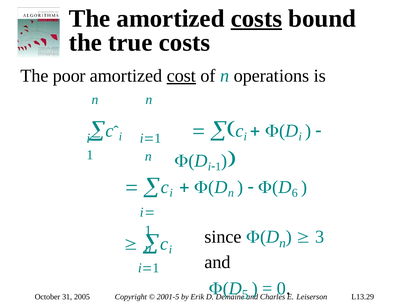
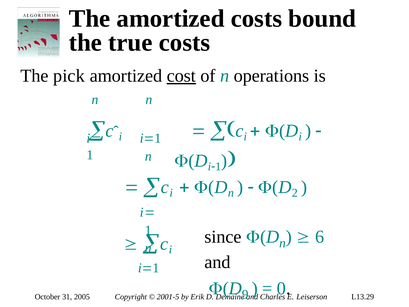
costs underline: present -> none (256, 18)
poor: poor -> pick (69, 76)
6: 6 -> 2 (295, 193)
3: 3 -> 6 (320, 237)
5: 5 -> 9 (245, 294)
